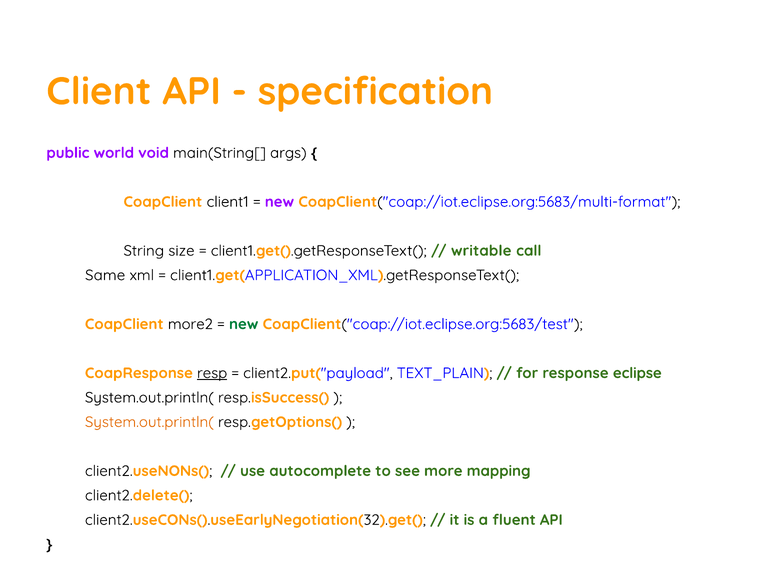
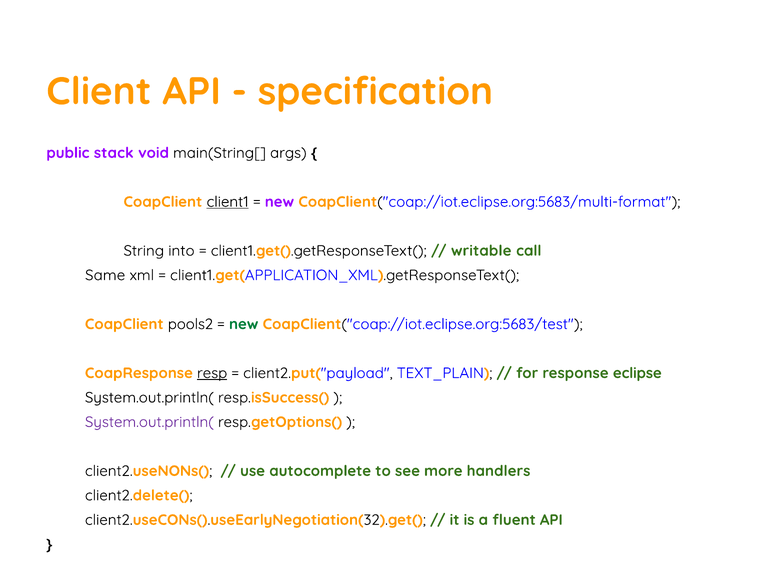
world: world -> stack (114, 153)
client1 underline: none -> present (228, 202)
size: size -> into (181, 251)
more2: more2 -> pools2 (190, 324)
System.out.println( colour: orange -> purple (149, 422)
mapping: mapping -> handlers (499, 471)
